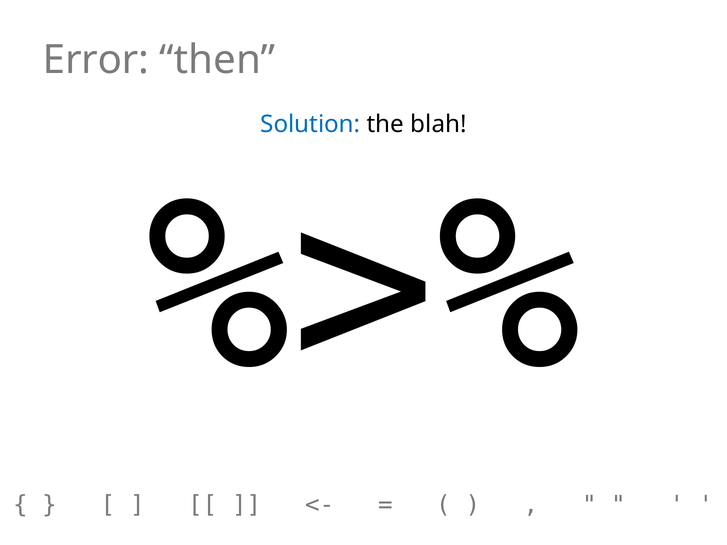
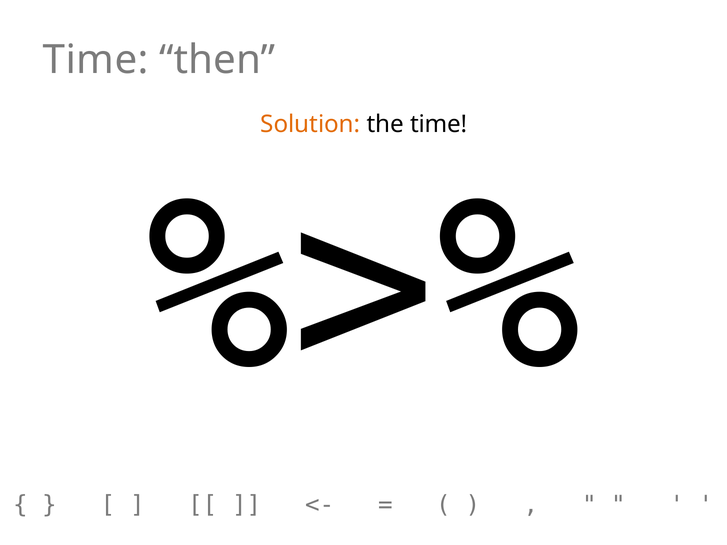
Error: Error -> Time (96, 60)
Solution colour: blue -> orange (310, 124)
the blah: blah -> time (439, 124)
